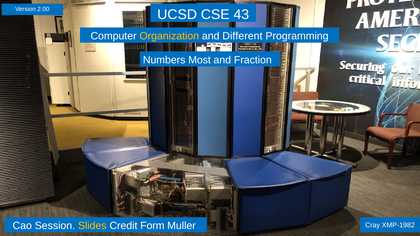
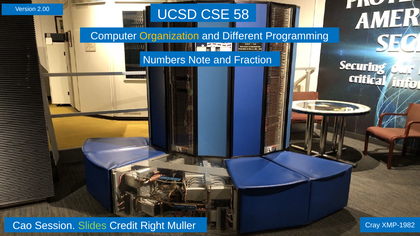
43: 43 -> 58 (241, 15)
Most: Most -> Note (199, 60)
Slides colour: yellow -> light green (92, 226)
Form: Form -> Right (152, 226)
